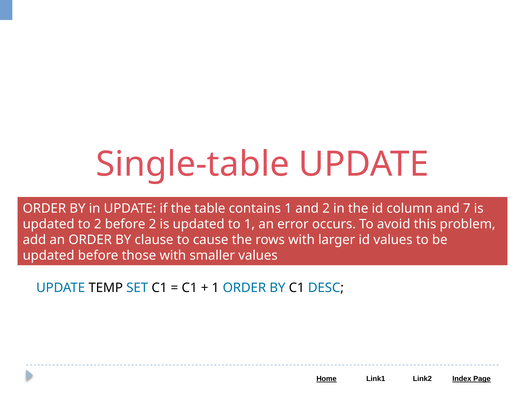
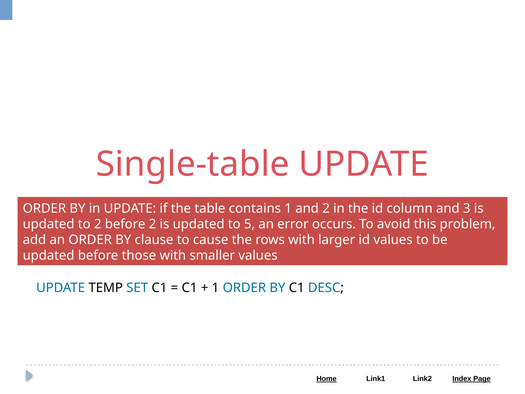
7: 7 -> 3 (467, 208)
to 1: 1 -> 5 (250, 224)
